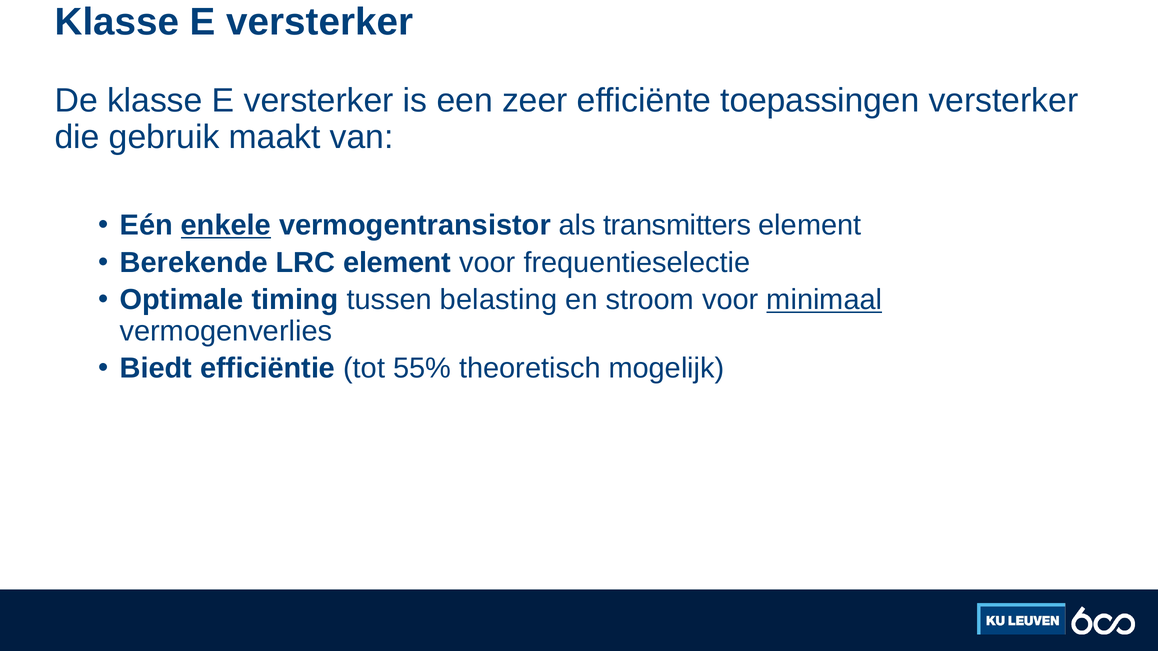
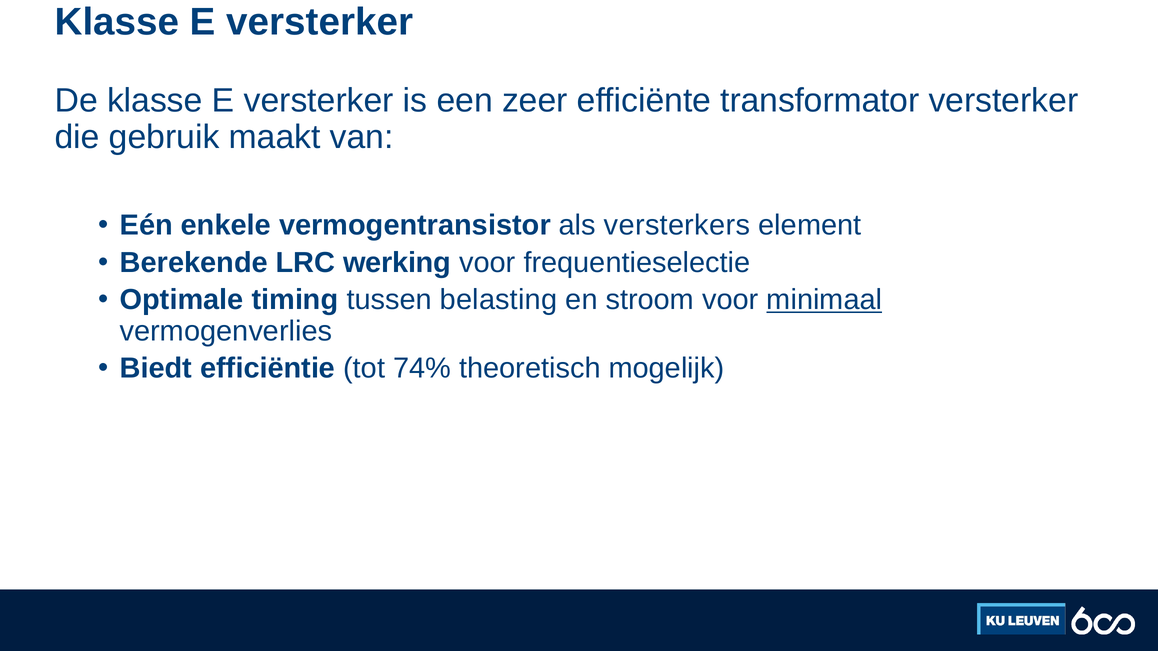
toepassingen: toepassingen -> transformator (820, 101)
enkele underline: present -> none (226, 226)
transmitters: transmitters -> versterkers (677, 226)
LRC element: element -> werking (397, 263)
55%: 55% -> 74% (422, 369)
